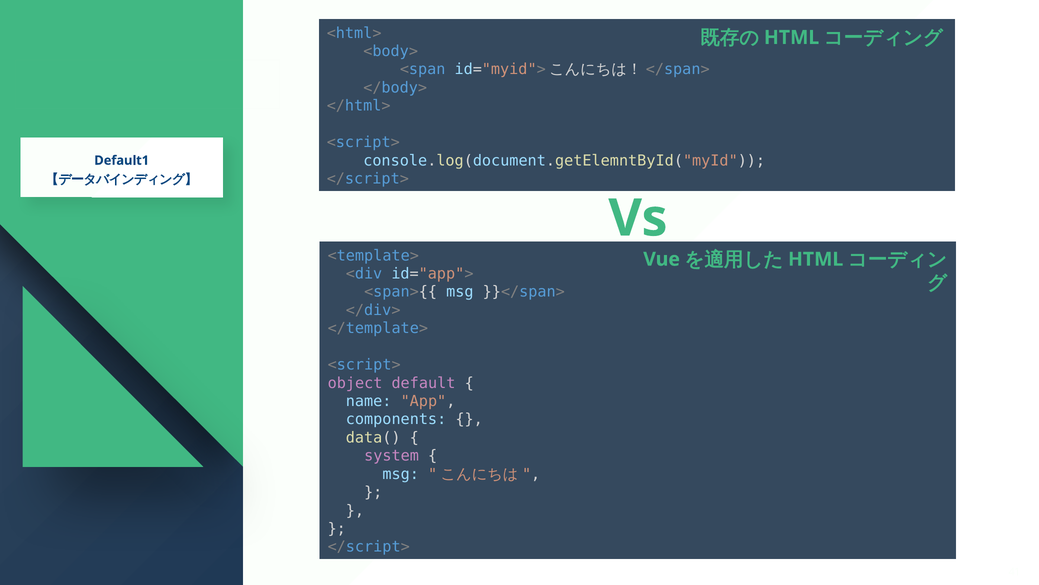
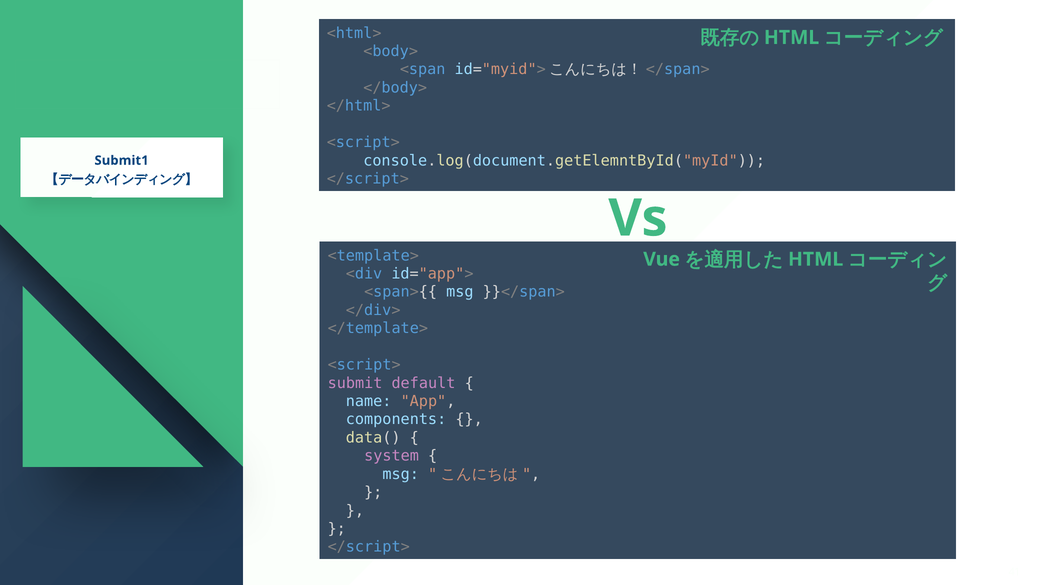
Default1: Default1 -> Submit1 (122, 160)
object: object -> submit (355, 383)
